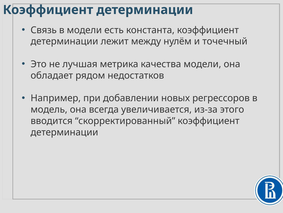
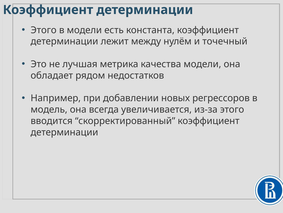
Связь: Связь -> Этого (44, 30)
